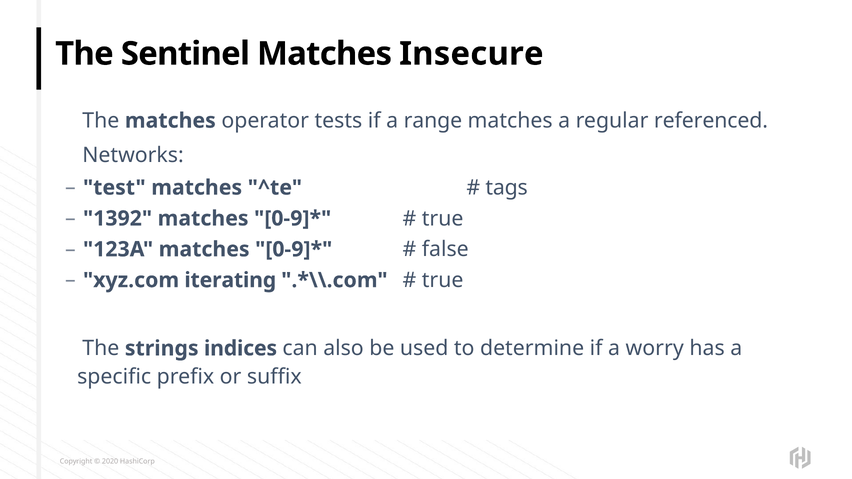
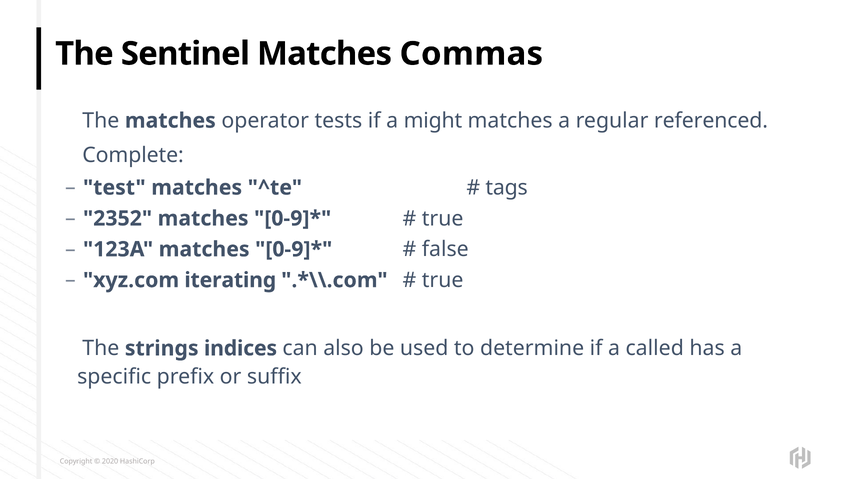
Insecure: Insecure -> Commas (471, 54)
range: range -> might (433, 121)
Networks: Networks -> Complete (133, 156)
1392: 1392 -> 2352 (118, 219)
worry: worry -> called (655, 349)
